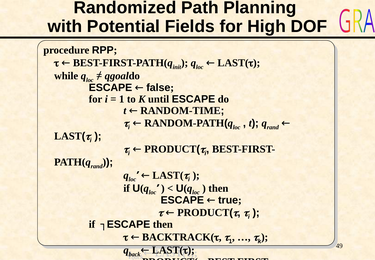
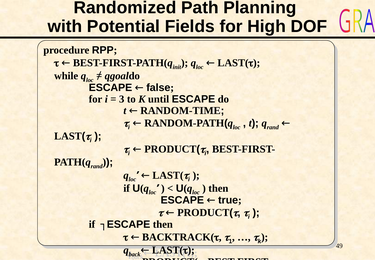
1: 1 -> 3 (122, 99)
